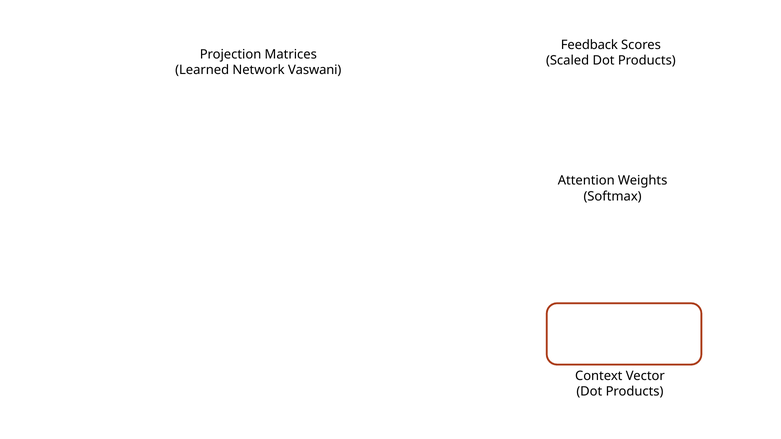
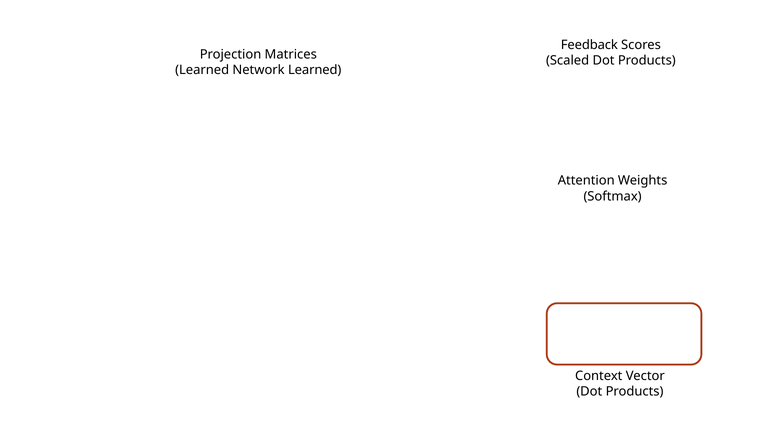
Network Vaswani: Vaswani -> Learned (315, 70)
